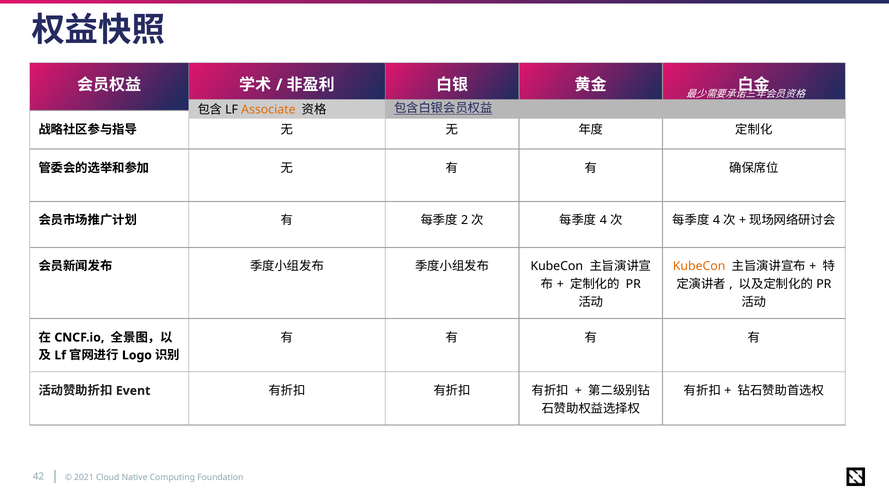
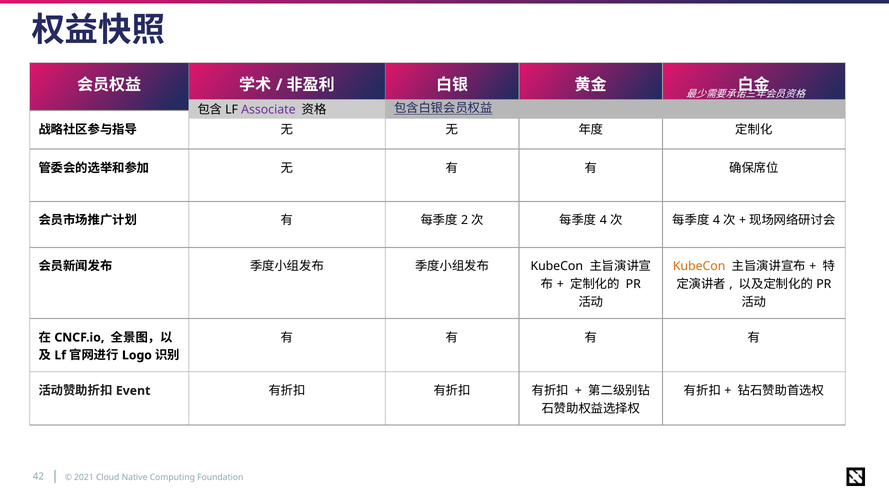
Associate colour: orange -> purple (268, 110)
